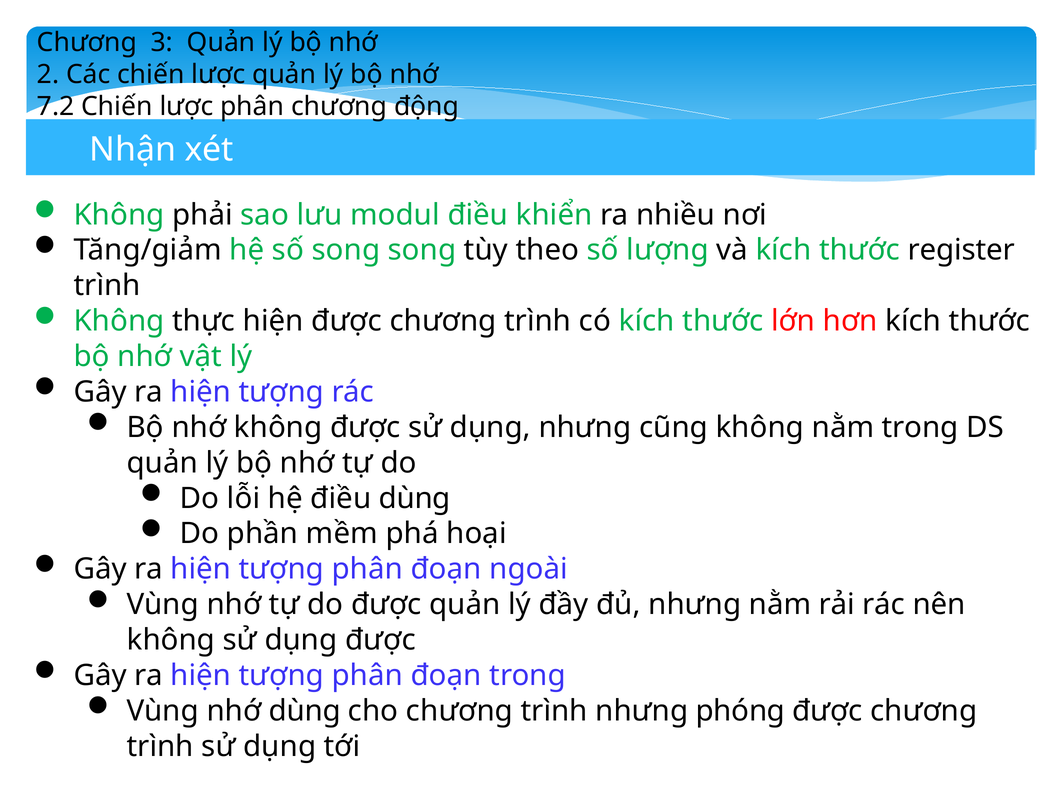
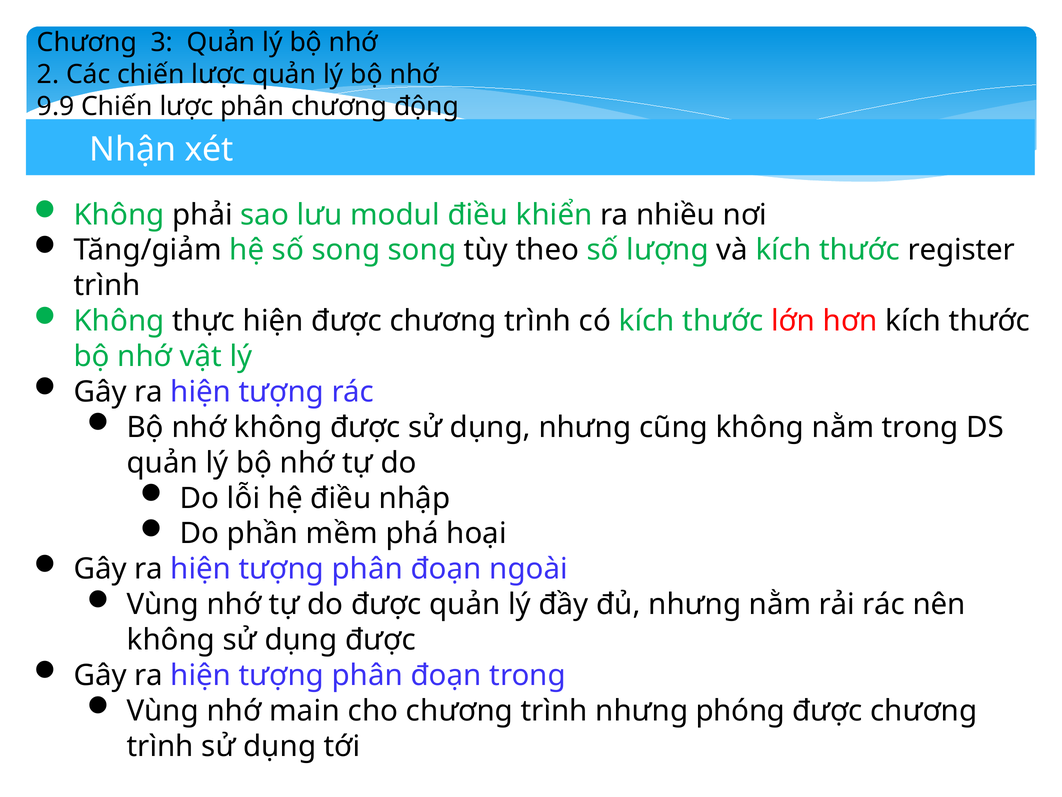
7.2: 7.2 -> 9.9 (56, 106)
điều dùng: dùng -> nhập (415, 498)
nhớ dùng: dùng -> main (304, 710)
